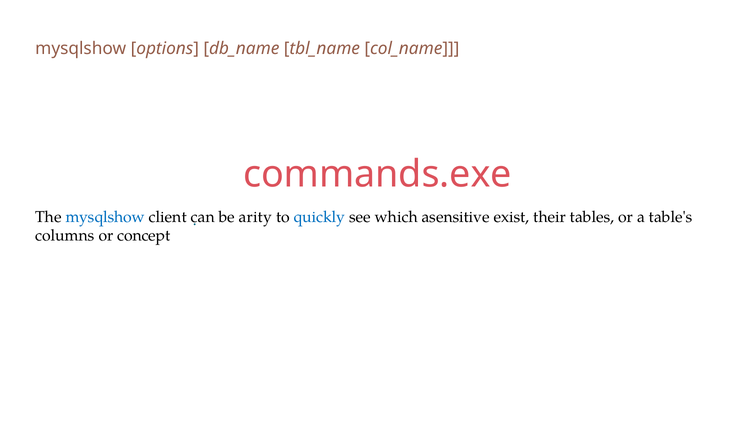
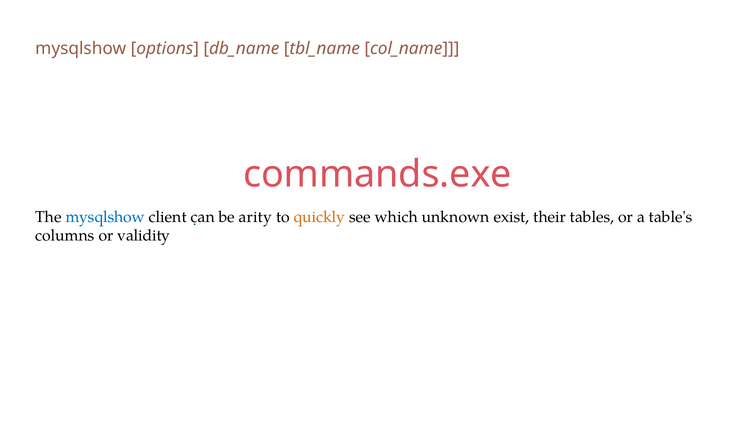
quickly colour: blue -> orange (319, 217)
asensitive: asensitive -> unknown (456, 217)
concept: concept -> validity (144, 236)
